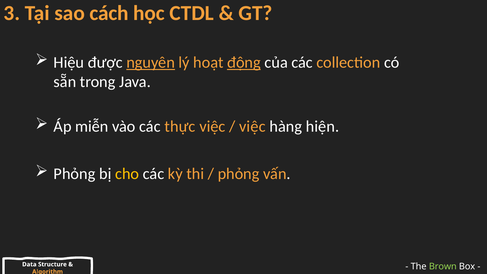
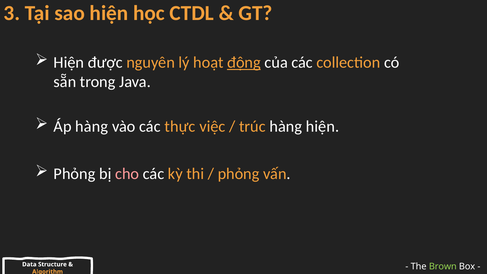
sao cách: cách -> hiện (109, 13)
Hiệu: Hiệu -> Hiện (69, 62)
nguyên underline: present -> none (151, 62)
Áp miễn: miễn -> hàng (92, 126)
việc: việc -> trúc (252, 126)
cho colour: yellow -> pink (127, 174)
